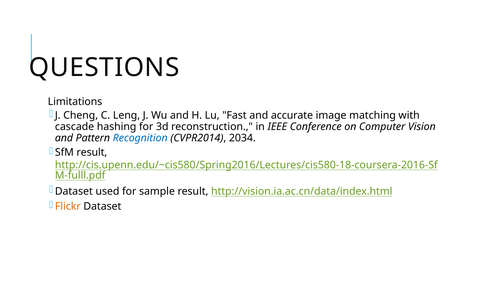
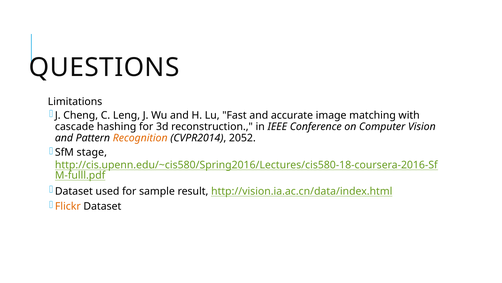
Recognition colour: blue -> orange (140, 138)
2034: 2034 -> 2052 (242, 138)
SfM result: result -> stage (92, 152)
